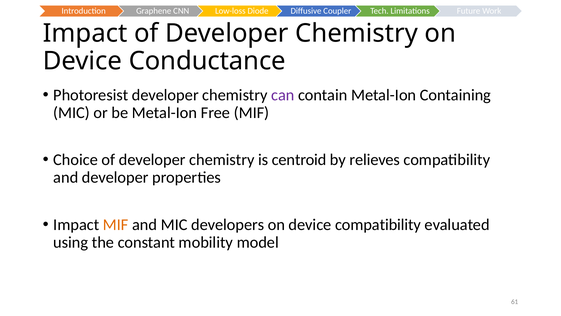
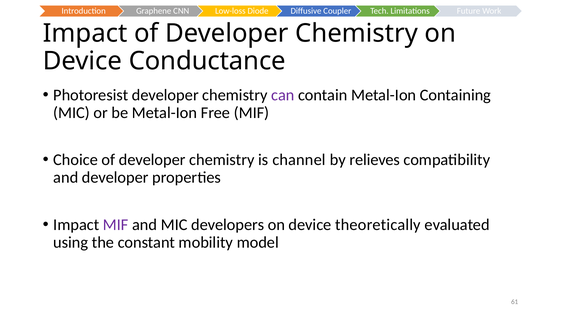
centroid: centroid -> channel (299, 160)
MIF colour: orange -> purple (116, 224)
device compatibility: compatibility -> theoretically (378, 224)
